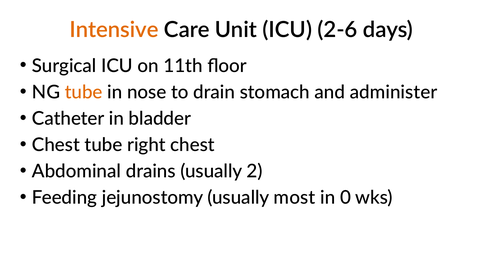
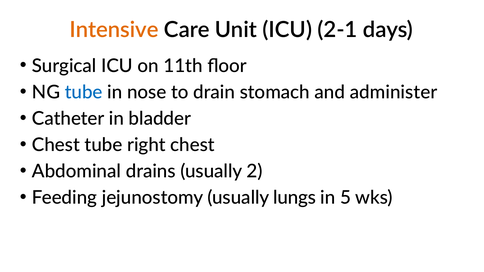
2-6: 2-6 -> 2-1 (338, 30)
tube colour: orange -> blue (84, 92)
most: most -> lungs (295, 198)
0: 0 -> 5 (346, 198)
